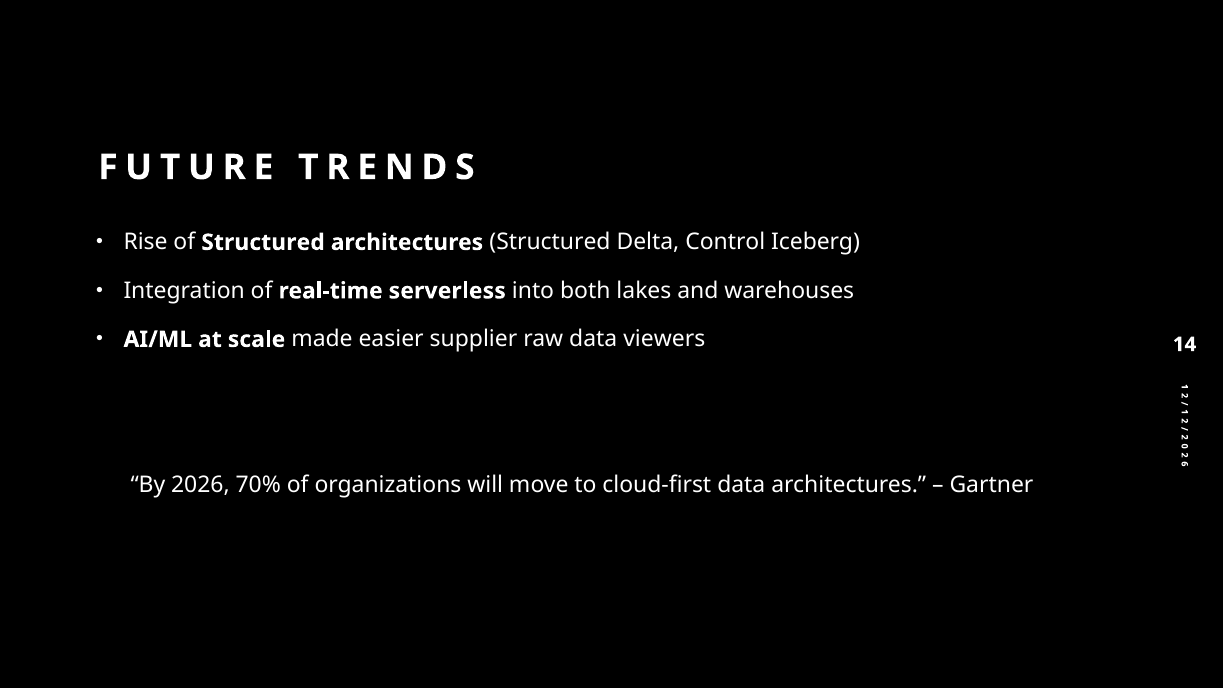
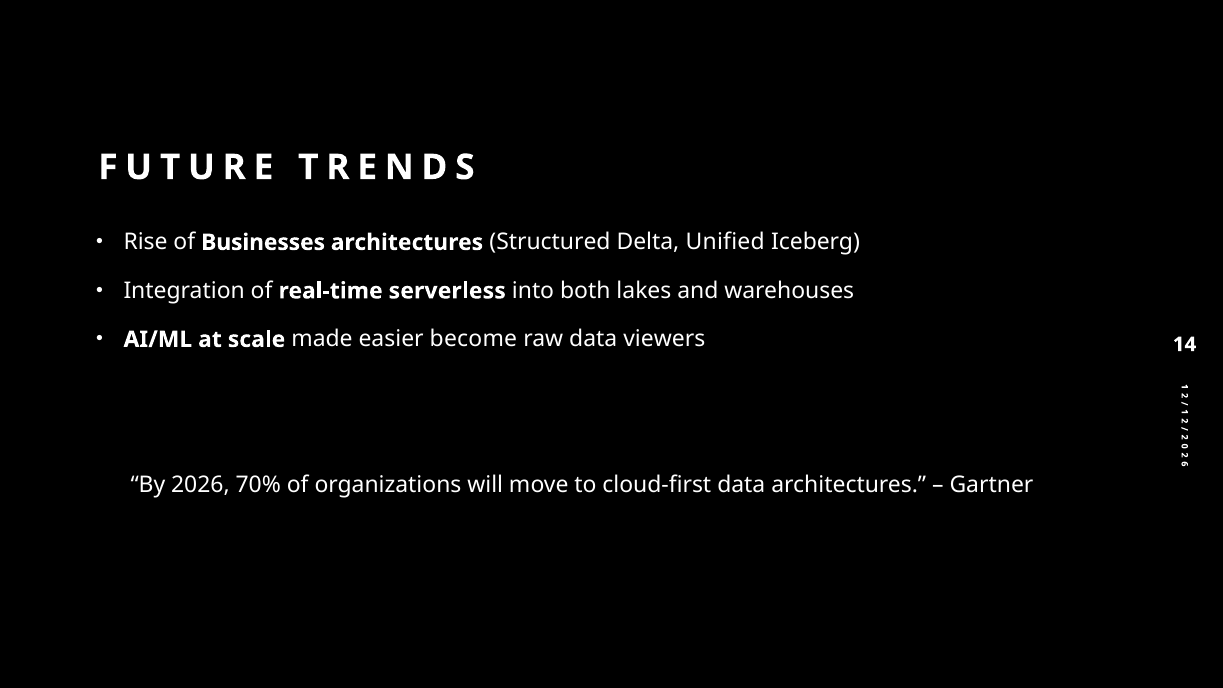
of Structured: Structured -> Businesses (263, 242)
Control: Control -> Unified (725, 242)
supplier: supplier -> become (473, 339)
